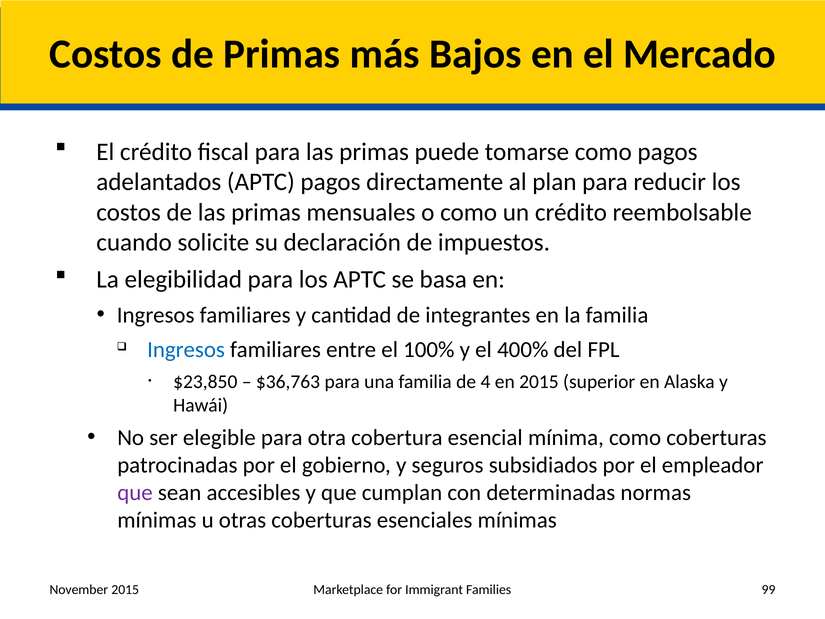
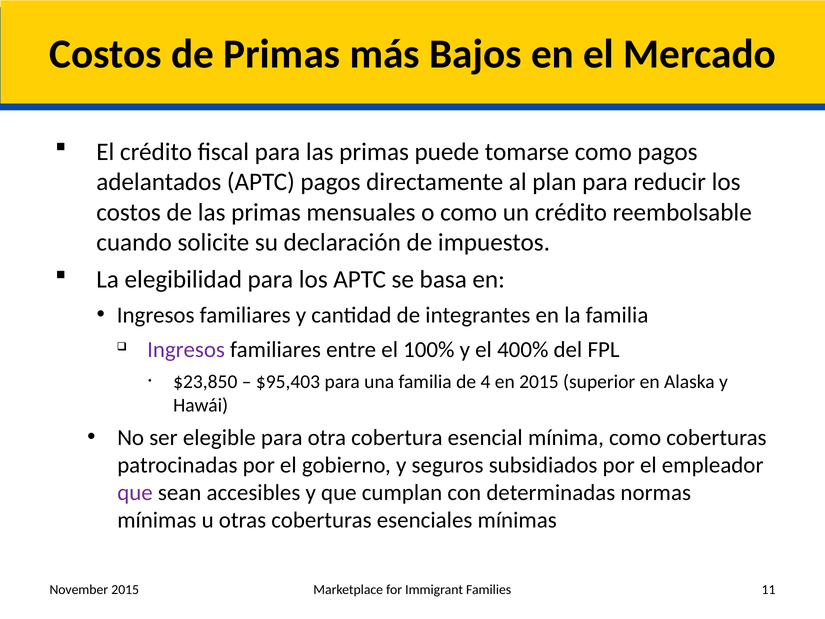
Ingresos colour: blue -> purple (186, 349)
$36,763: $36,763 -> $95,403 (288, 382)
99: 99 -> 11 (769, 589)
